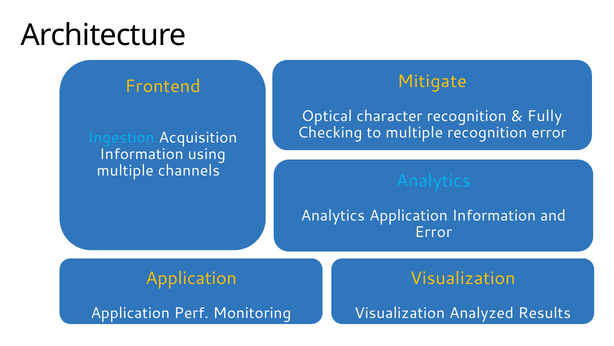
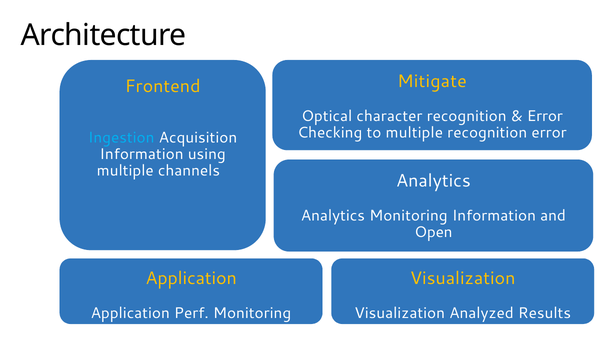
Fully: Fully -> Error (545, 116)
Analytics colour: light blue -> white (433, 181)
Analytics Application: Application -> Monitoring (408, 215)
Error: Error -> Open (434, 232)
